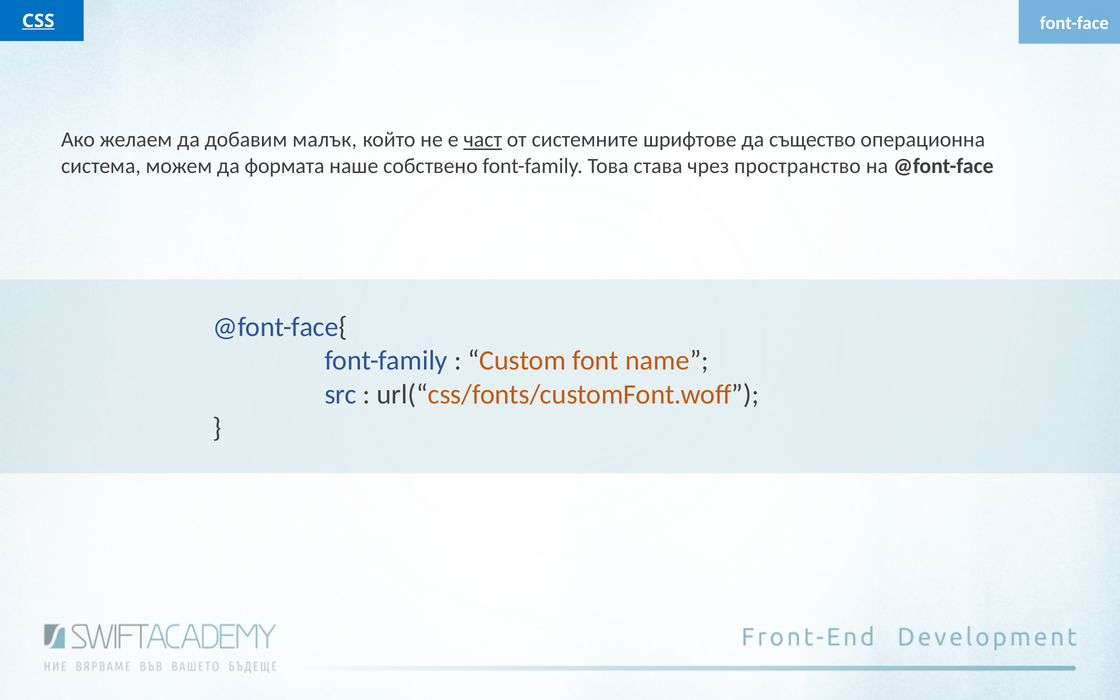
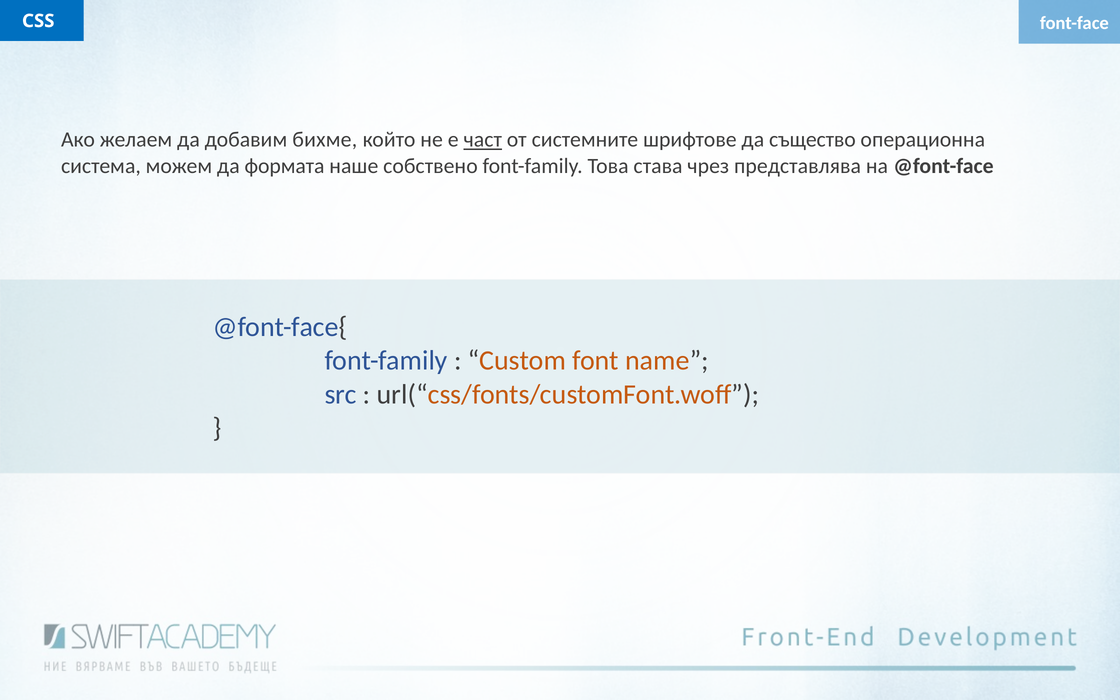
CSS underline: present -> none (38, 21)
малък: малък -> бихме (325, 140)
пространство: пространство -> представлява (798, 166)
